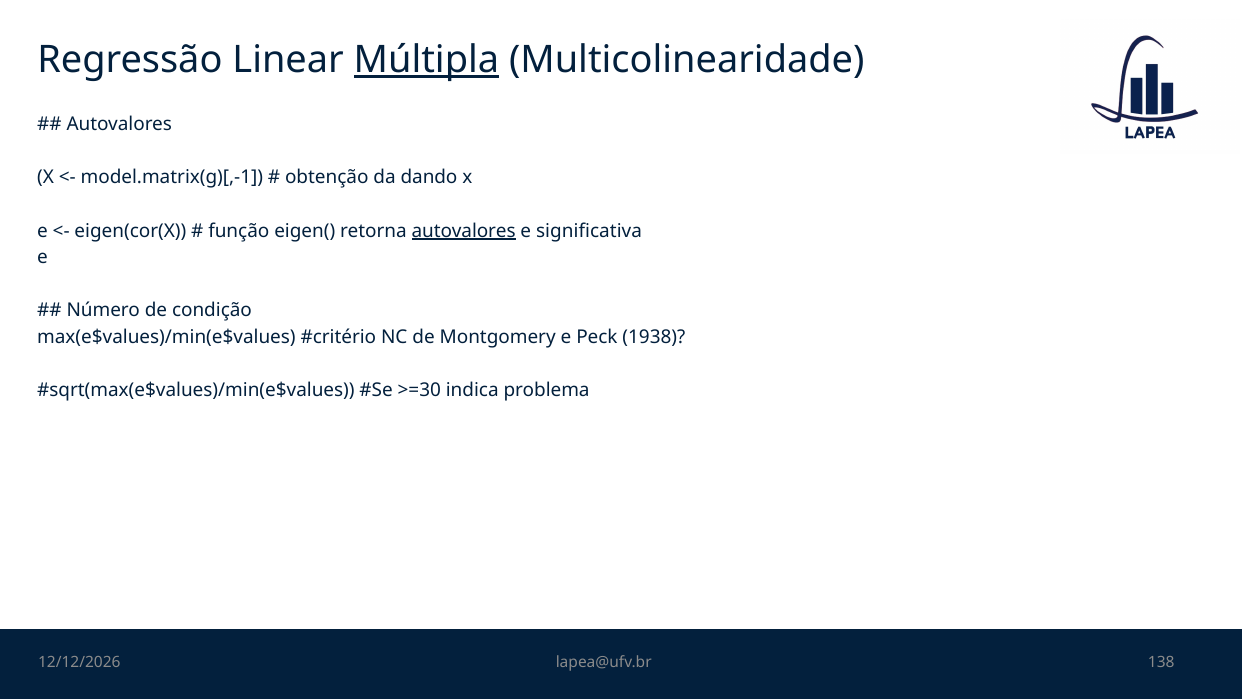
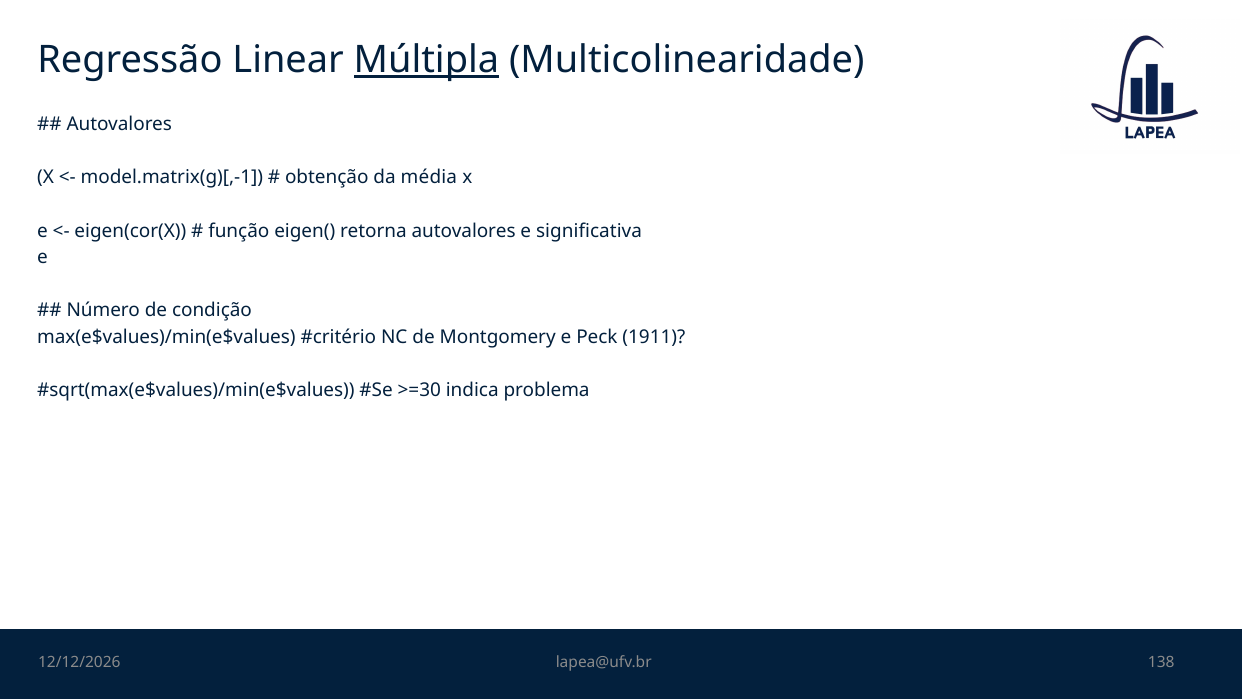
dando: dando -> média (429, 178)
autovalores underline: present -> none (464, 231)
1938: 1938 -> 1911 (654, 337)
